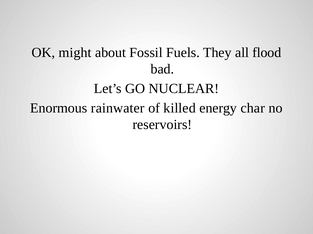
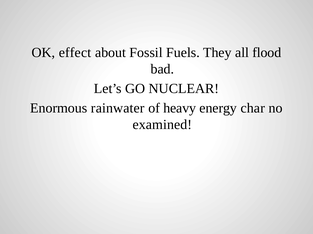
might: might -> effect (75, 53)
killed: killed -> heavy (180, 108)
reservoirs: reservoirs -> examined (162, 125)
